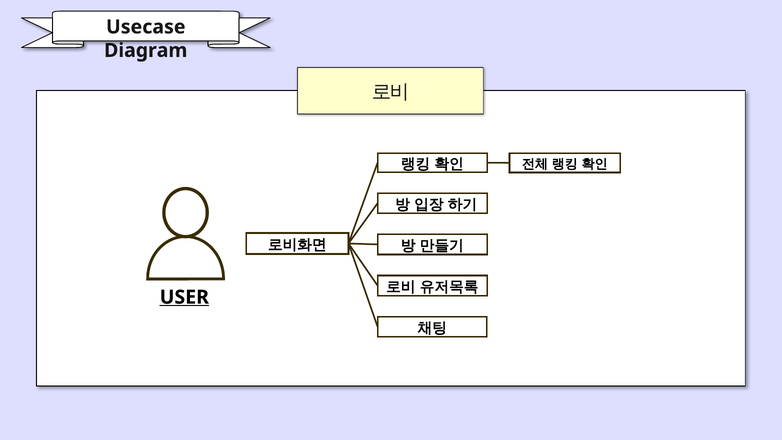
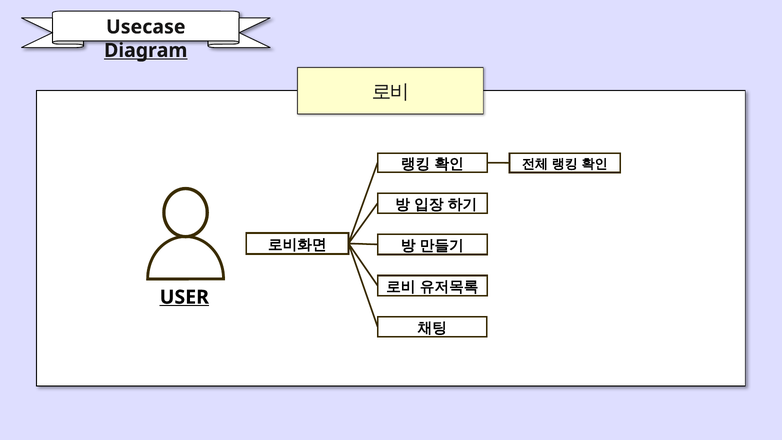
Diagram underline: none -> present (146, 50)
